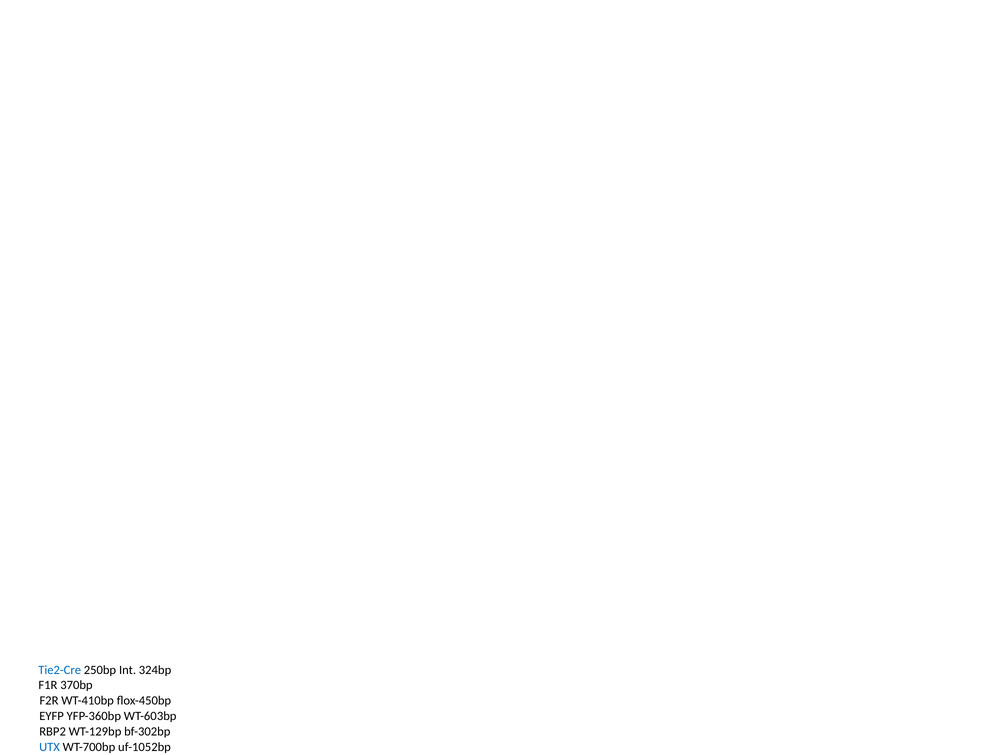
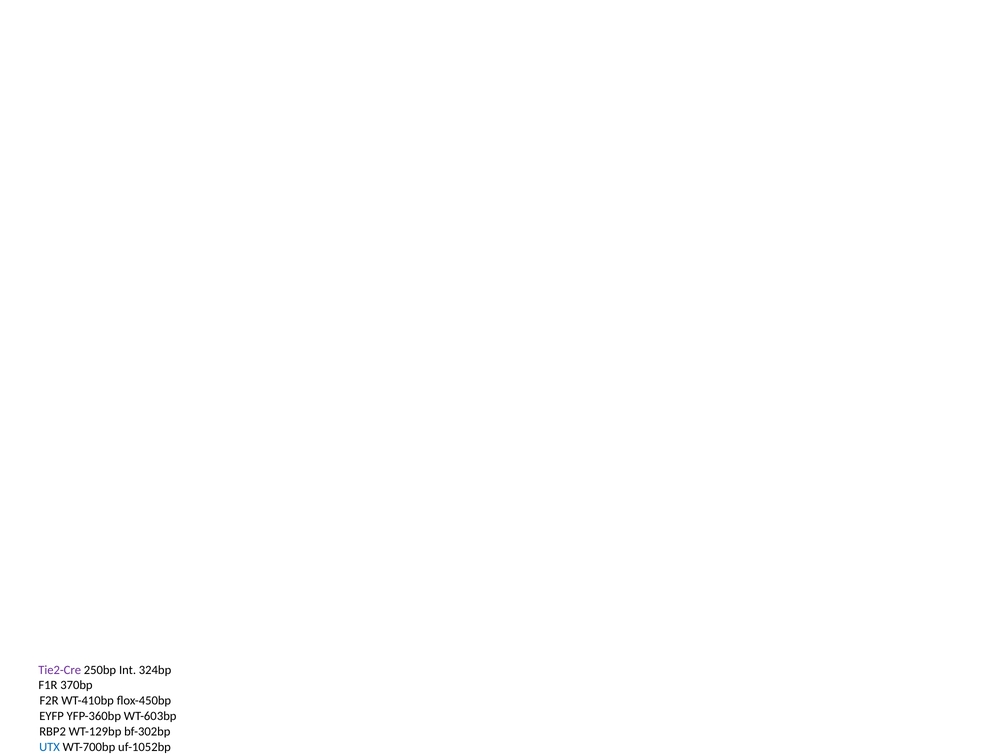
Tie2-Cre colour: blue -> purple (60, 670)
